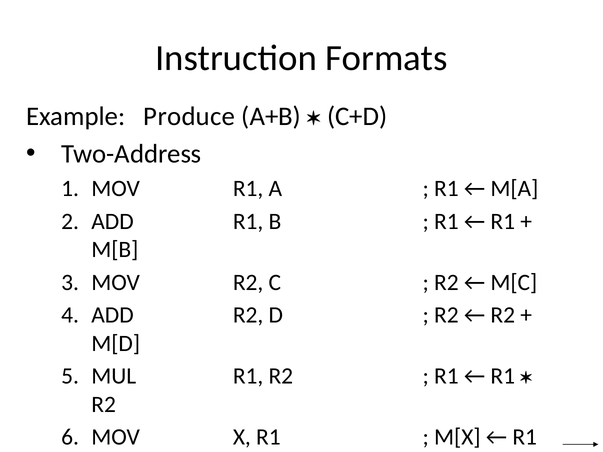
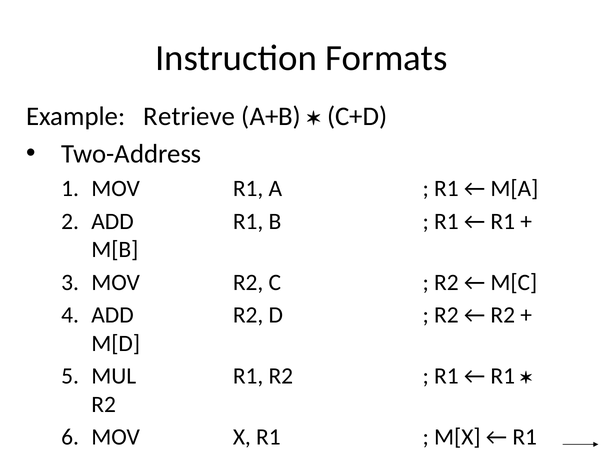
Produce: Produce -> Retrieve (189, 116)
